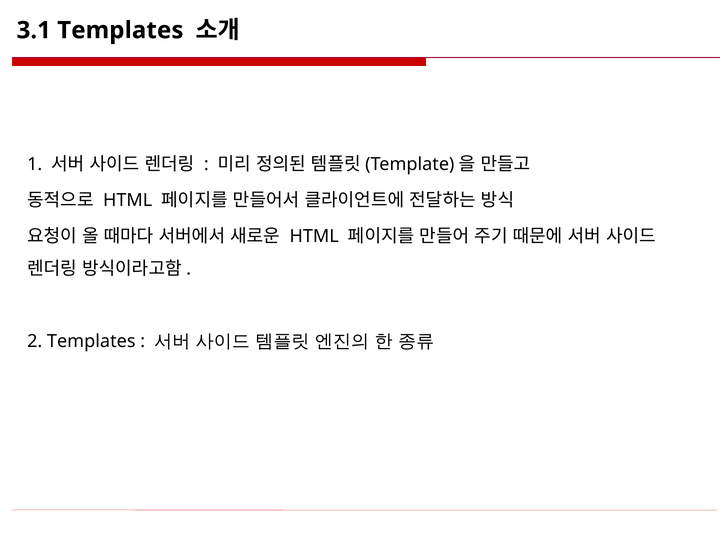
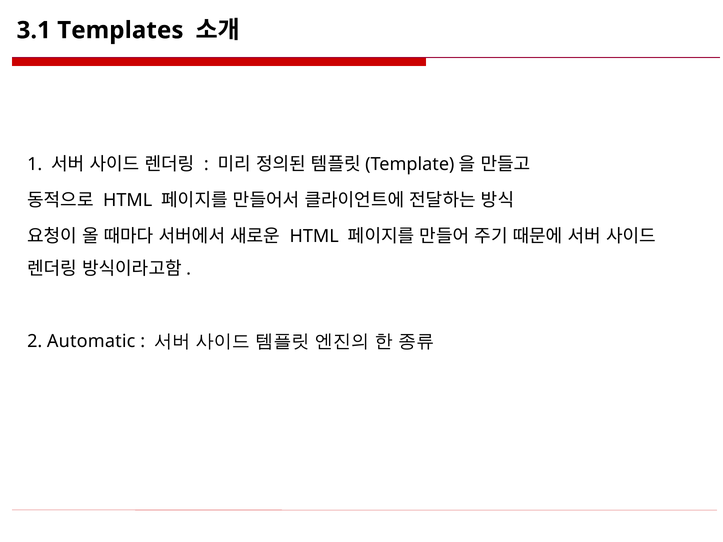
2 Templates: Templates -> Automatic (91, 341)
